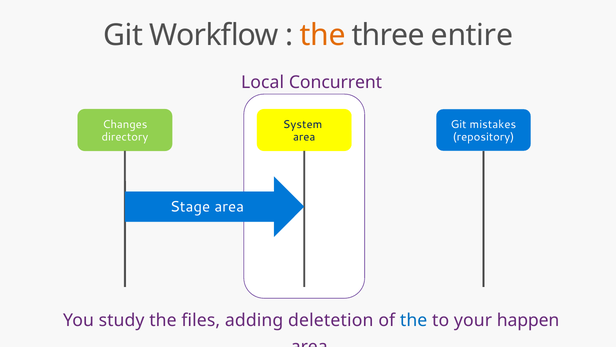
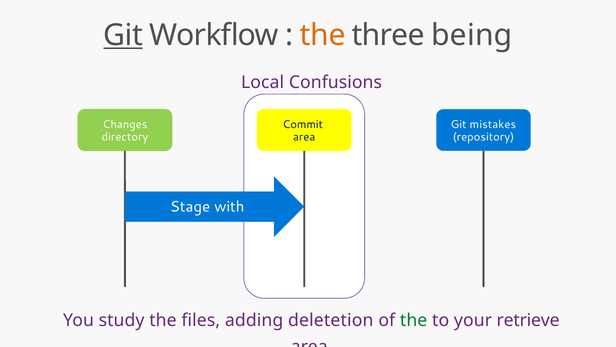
Git underline: none -> present (123, 35)
entire: entire -> being (472, 35)
Concurrent: Concurrent -> Confusions (335, 82)
System: System -> Commit (303, 124)
Stage area: area -> with (229, 207)
the colour: blue -> green (414, 320)
happen: happen -> retrieve (528, 320)
